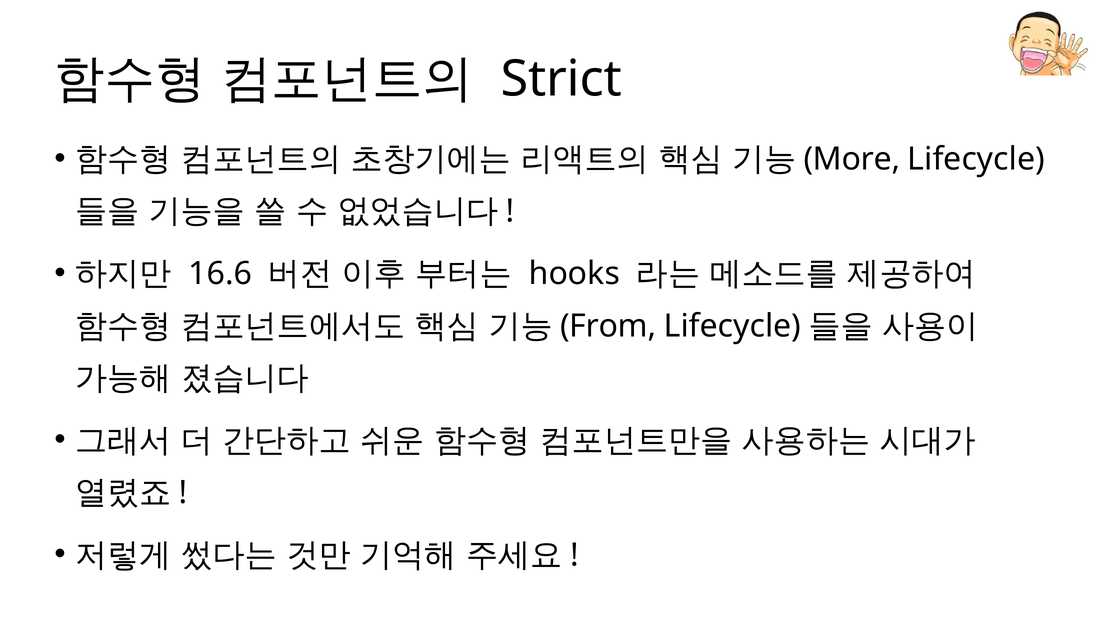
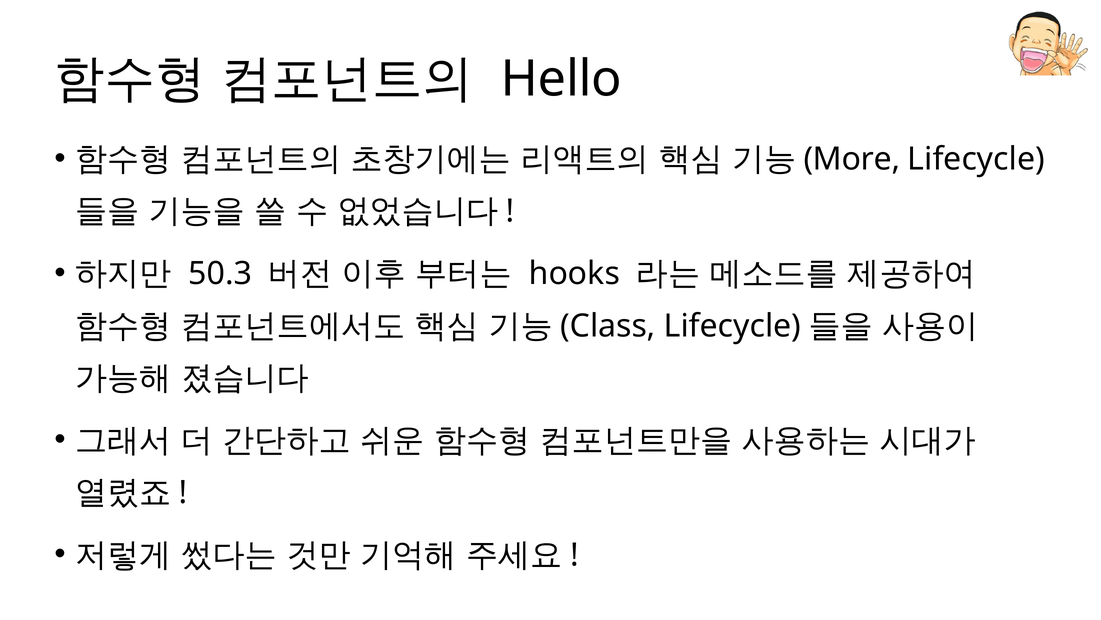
Strict: Strict -> Hello (561, 79)
16.6: 16.6 -> 50.3 (220, 274)
From: From -> Class (608, 326)
